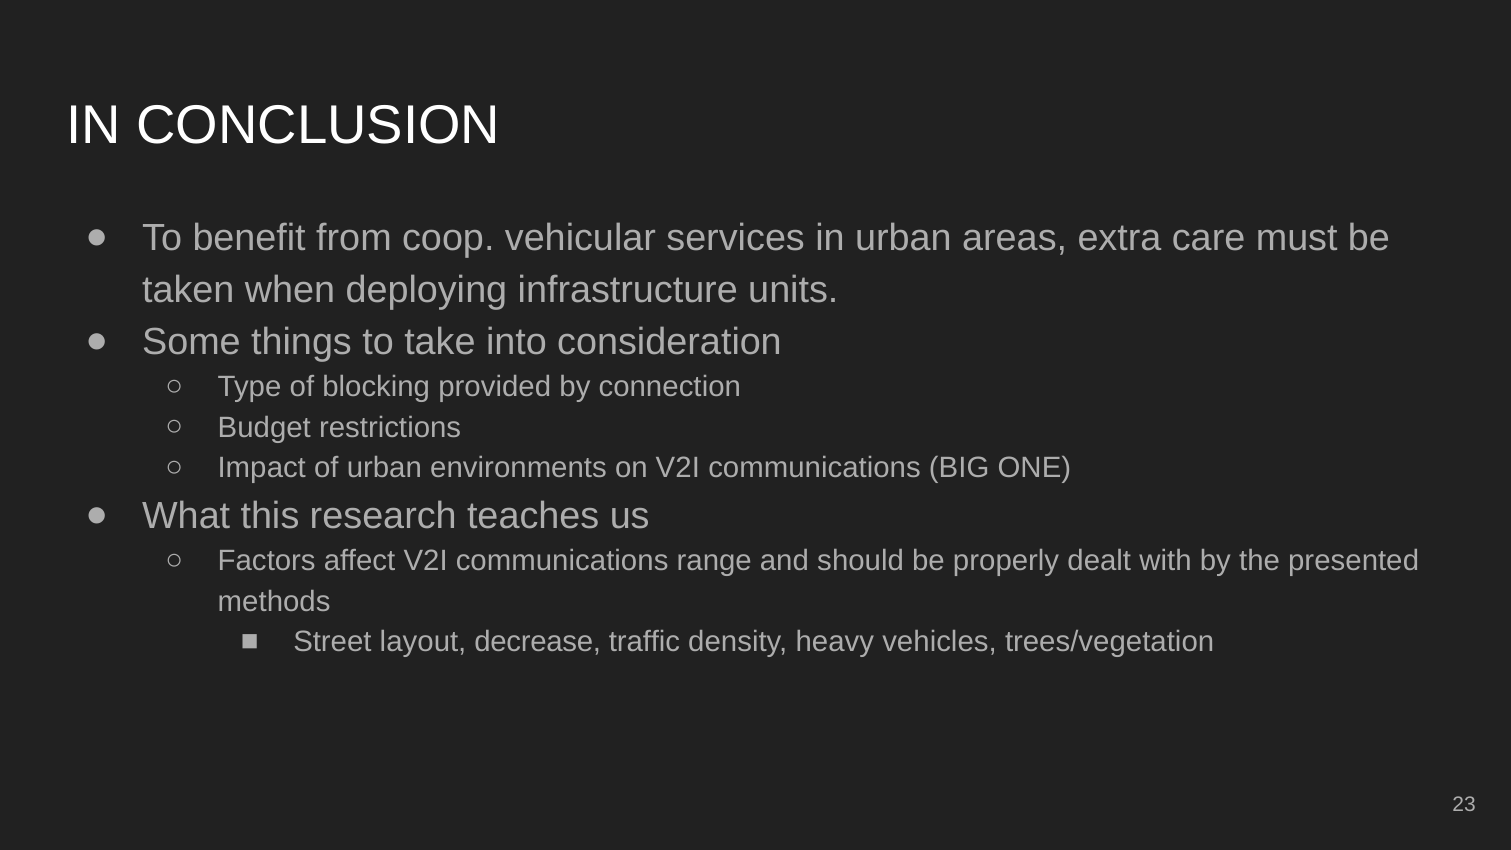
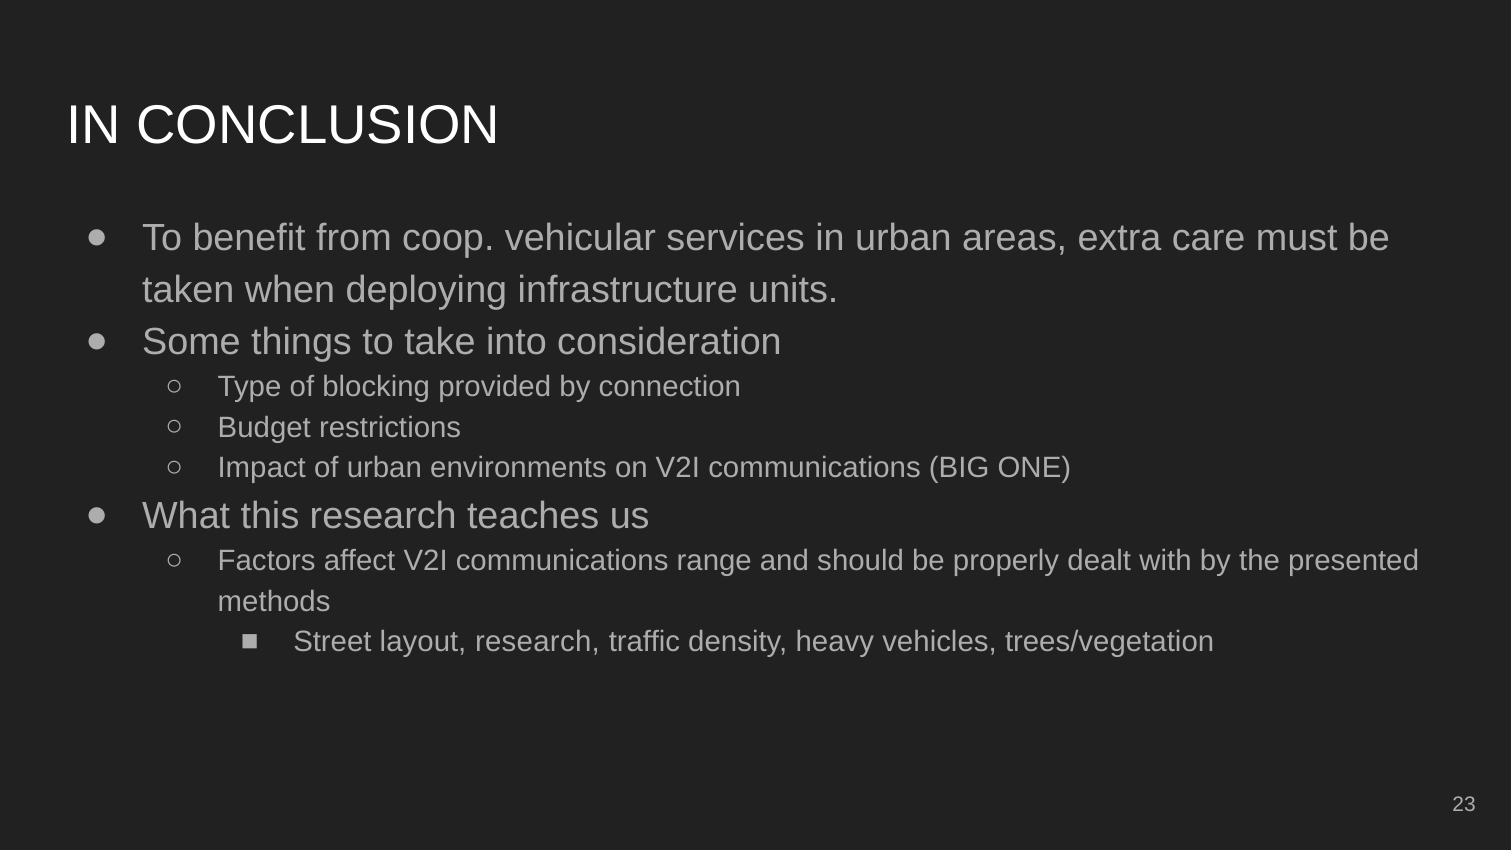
layout decrease: decrease -> research (537, 642)
